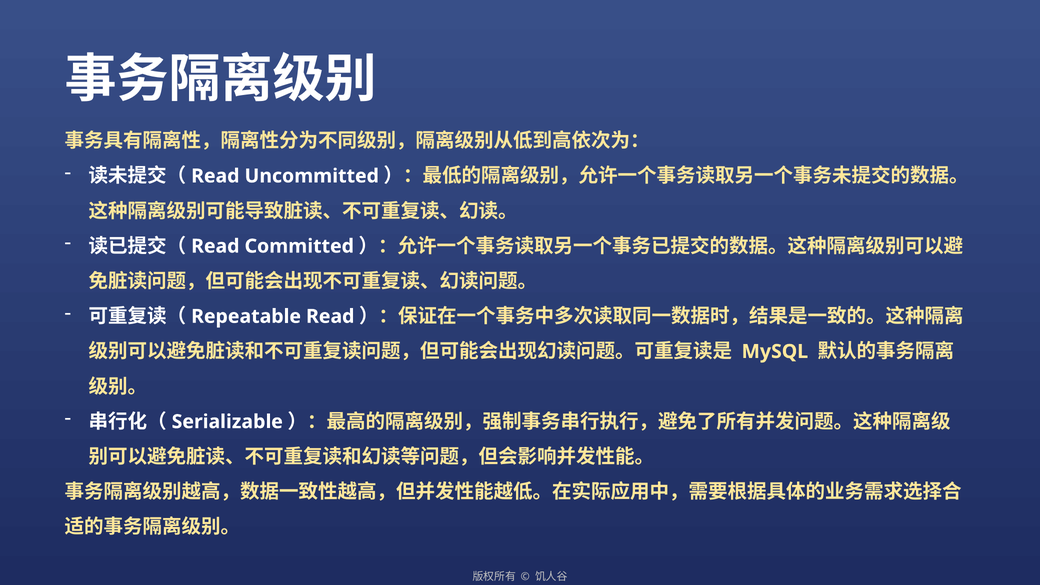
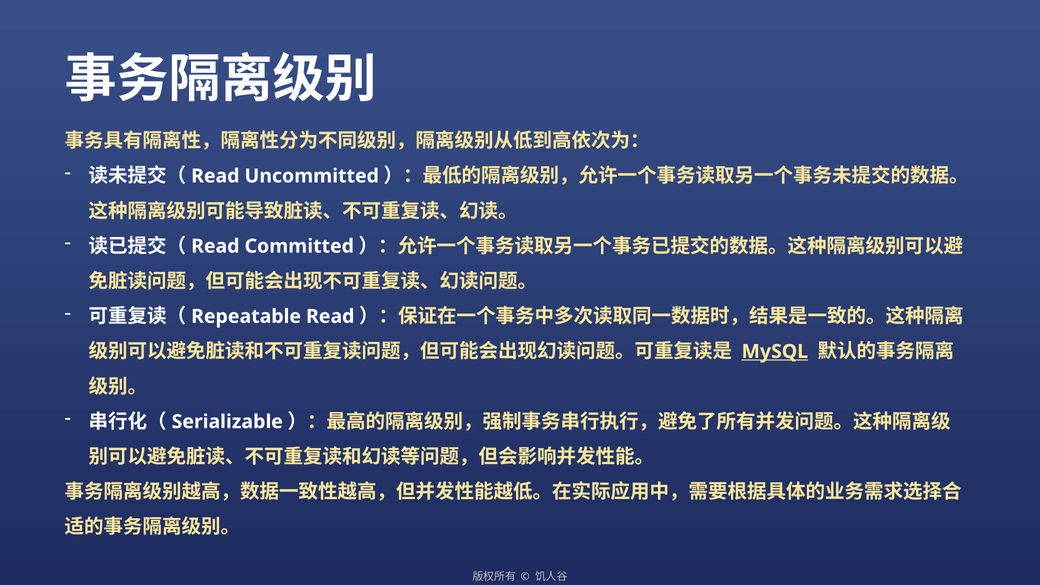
MySQL underline: none -> present (775, 352)
